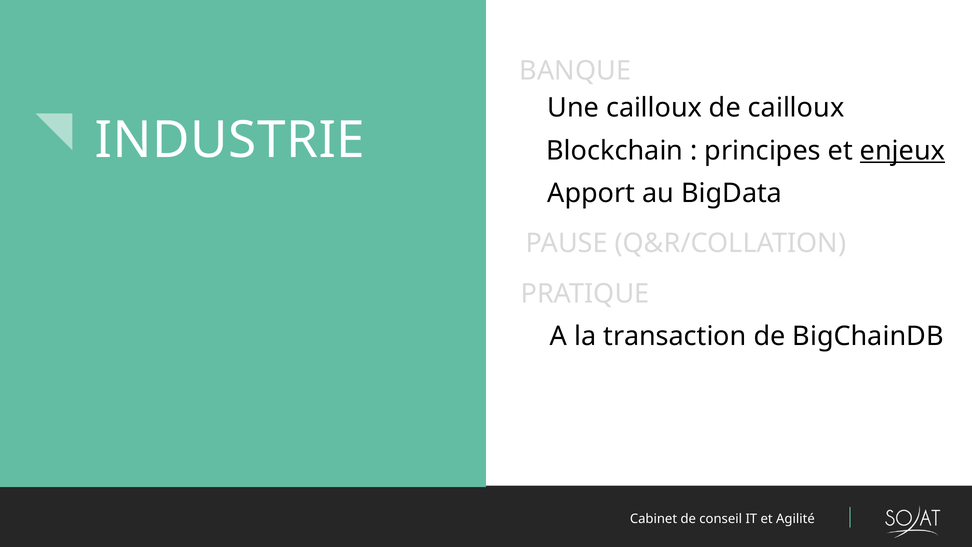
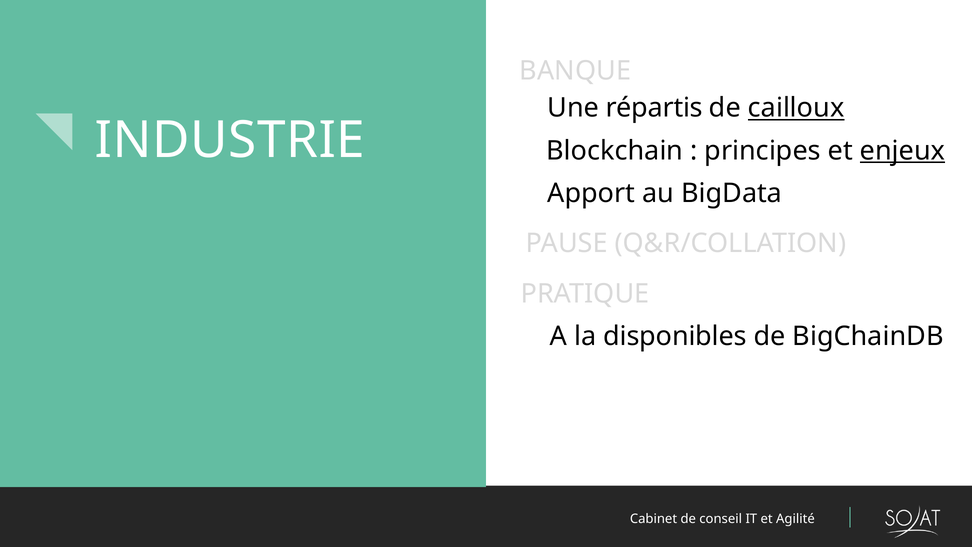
Une cailloux: cailloux -> répartis (654, 108)
cailloux underline: none -> present (796, 108)
transaction: transaction -> disponibles (675, 336)
